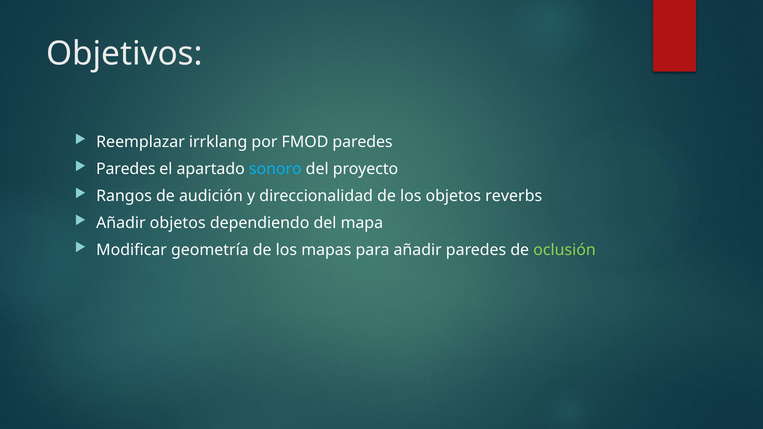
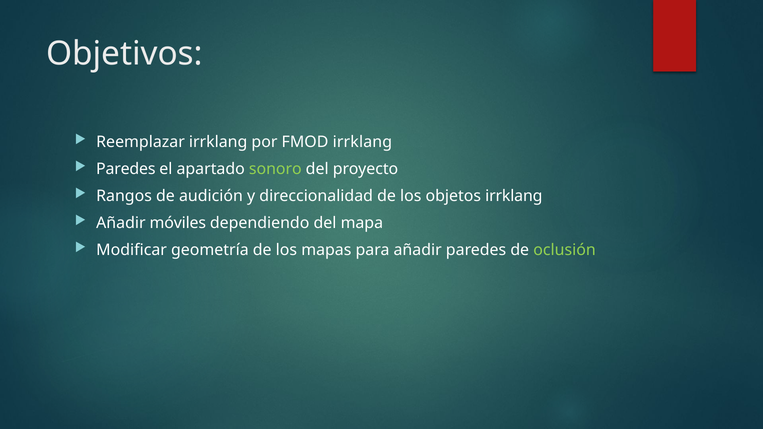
FMOD paredes: paredes -> irrklang (362, 142)
sonoro colour: light blue -> light green (275, 169)
objetos reverbs: reverbs -> irrklang (514, 196)
Añadir objetos: objetos -> móviles (178, 223)
